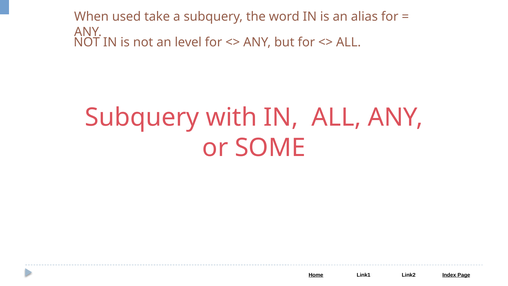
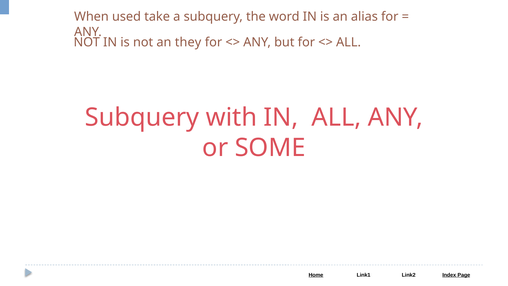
level: level -> they (188, 42)
